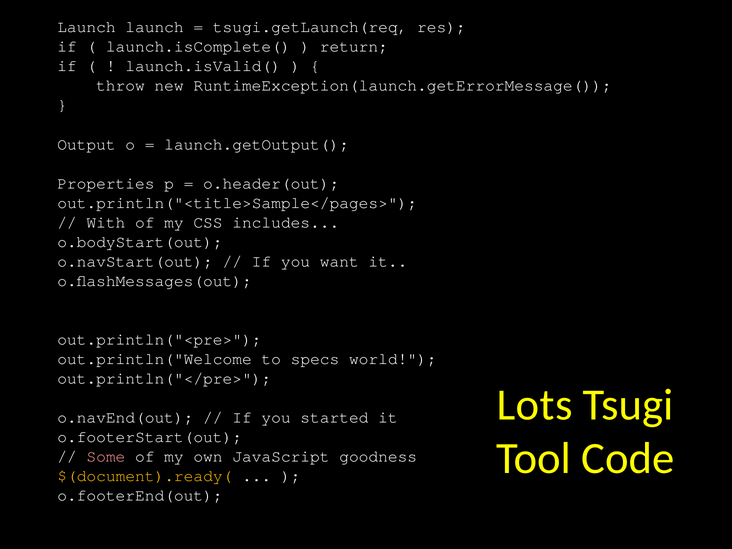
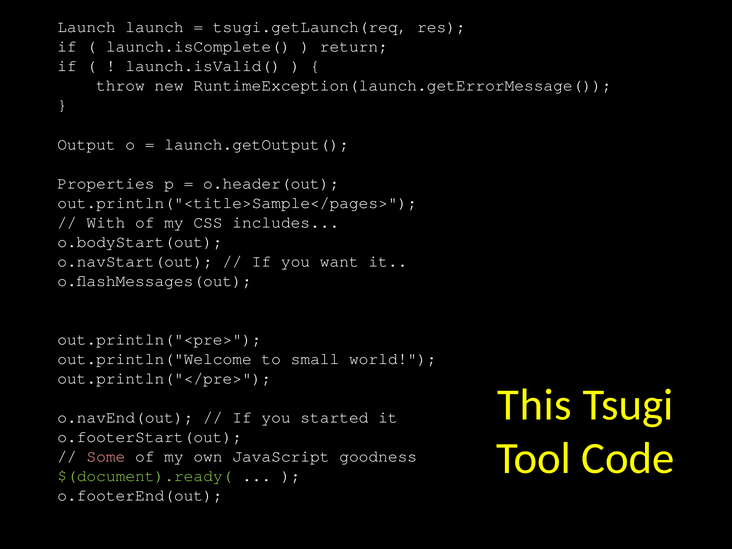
specs: specs -> small (315, 359)
Lots: Lots -> This (535, 405)
$(document).ready( colour: yellow -> light green (145, 476)
